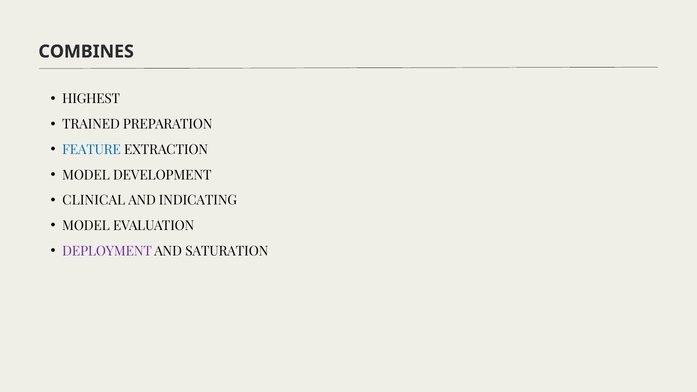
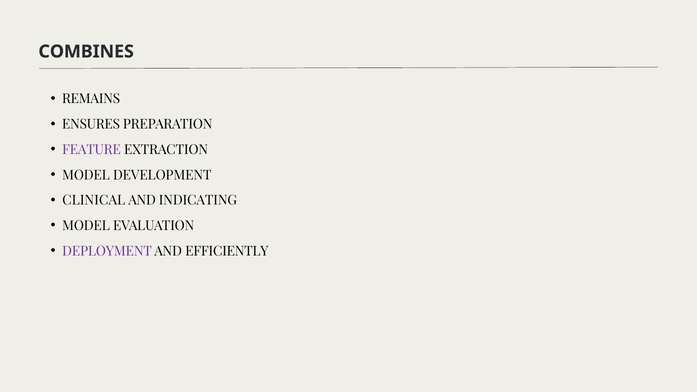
HIGHEST: HIGHEST -> REMAINS (91, 99)
TRAINED: TRAINED -> ENSURES (91, 124)
FEATURE colour: blue -> purple (92, 150)
SATURATION: SATURATION -> EFFICIENTLY (227, 251)
